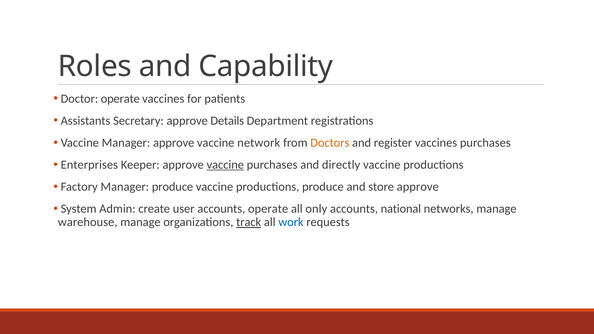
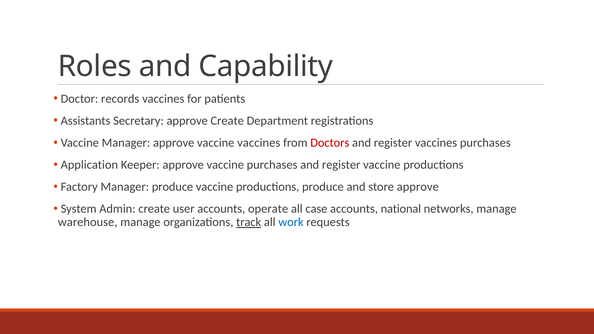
Doctor operate: operate -> records (120, 99)
approve Details: Details -> Create (227, 121)
vaccine network: network -> vaccines (259, 143)
Doctors colour: orange -> red (330, 143)
Enterprises: Enterprises -> Application (89, 165)
vaccine underline: present -> none (225, 165)
purchases and directly: directly -> register (341, 165)
only: only -> case (316, 209)
